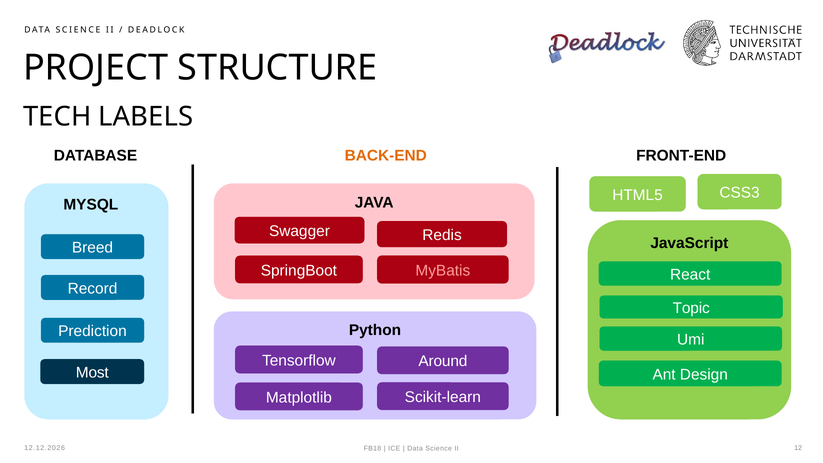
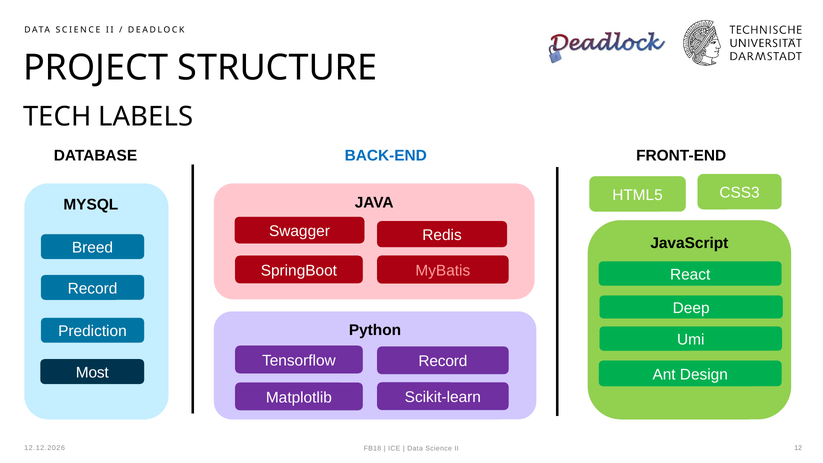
BACK-END colour: orange -> blue (386, 155)
Topic: Topic -> Deep (691, 308)
Tensorflow Around: Around -> Record (443, 361)
